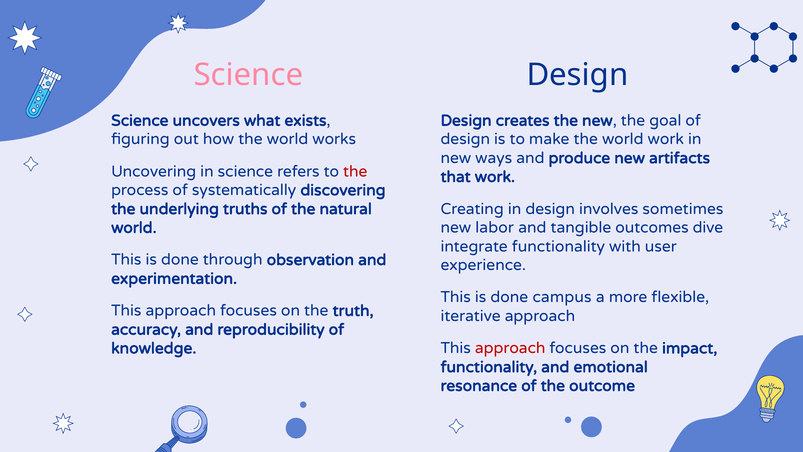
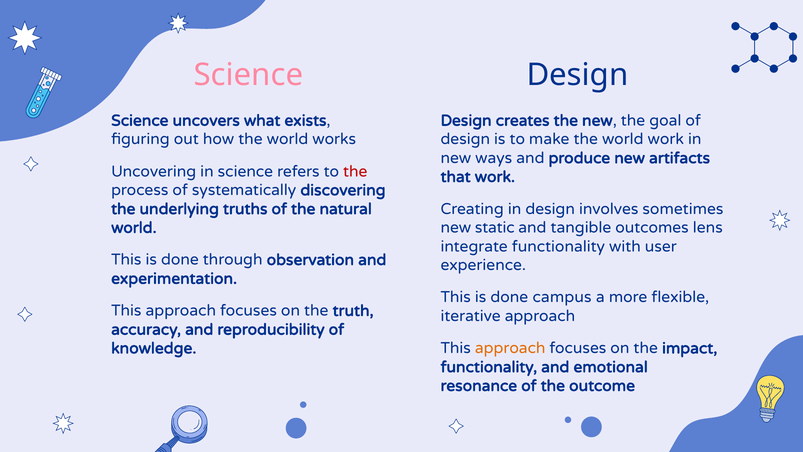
labor: labor -> static (495, 228)
dive: dive -> lens (708, 228)
approach colour: red -> orange (510, 348)
